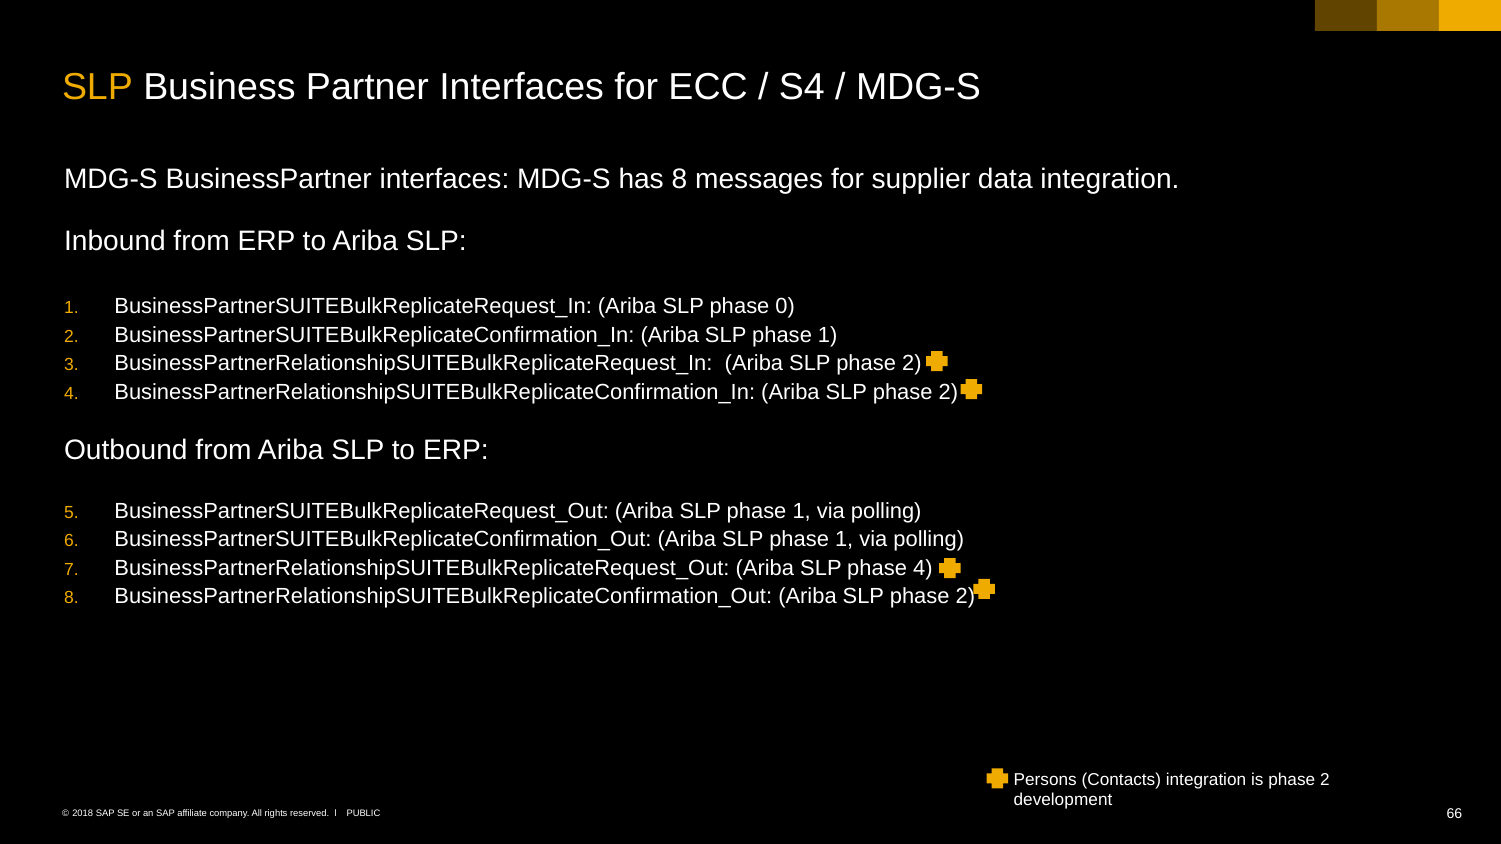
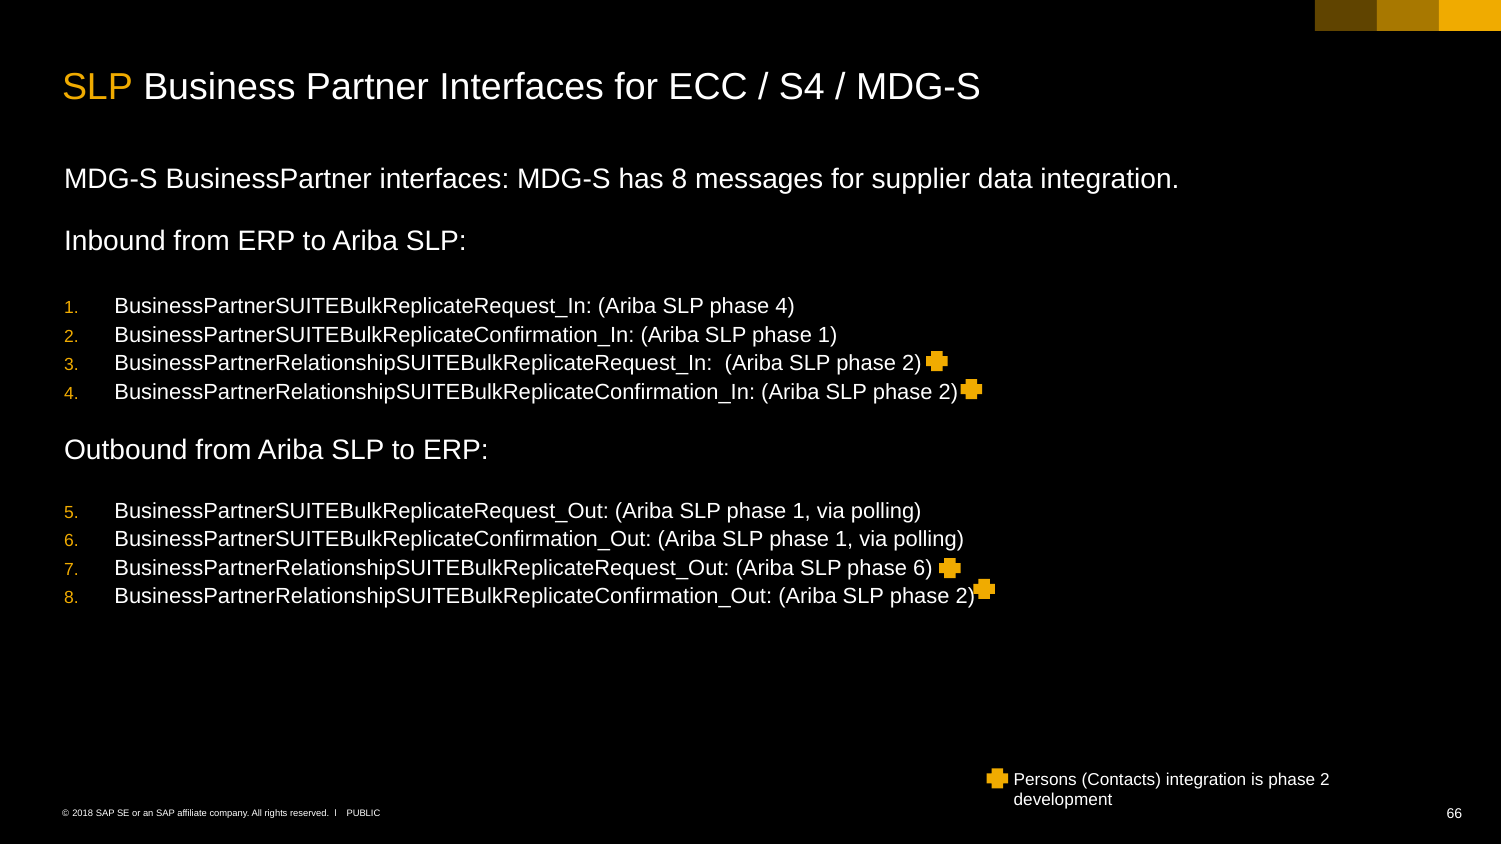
phase 0: 0 -> 4 (785, 307)
phase 4: 4 -> 6 (923, 568)
